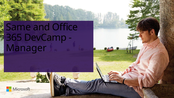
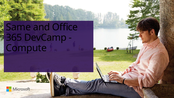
Manager: Manager -> Compute (26, 48)
